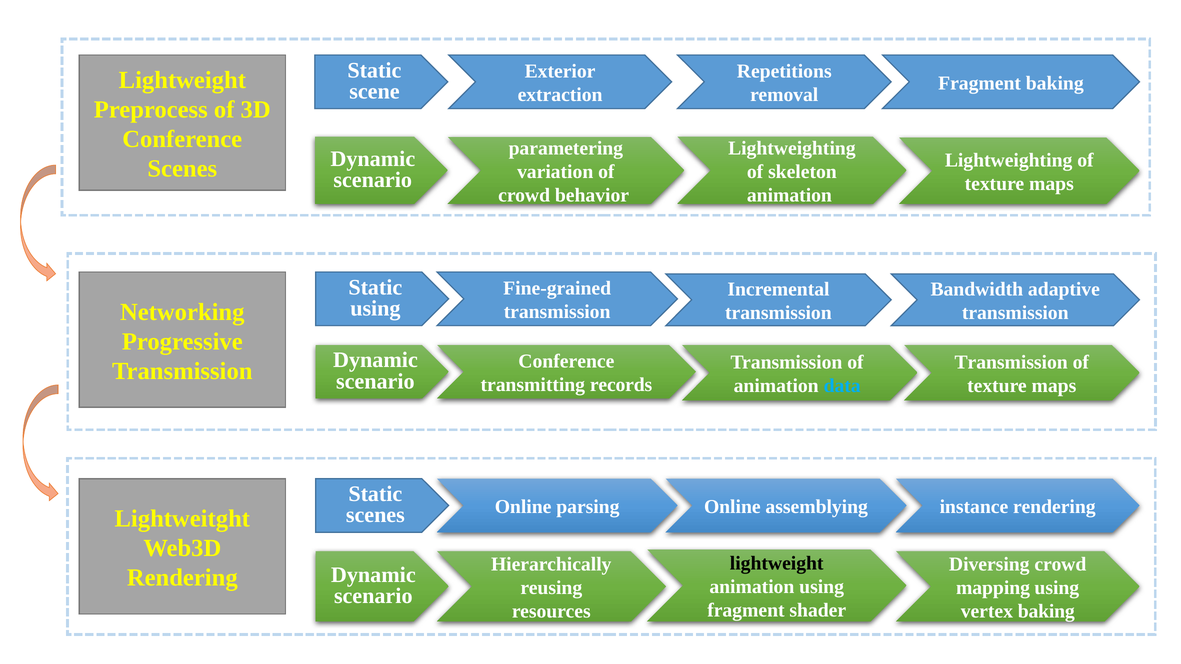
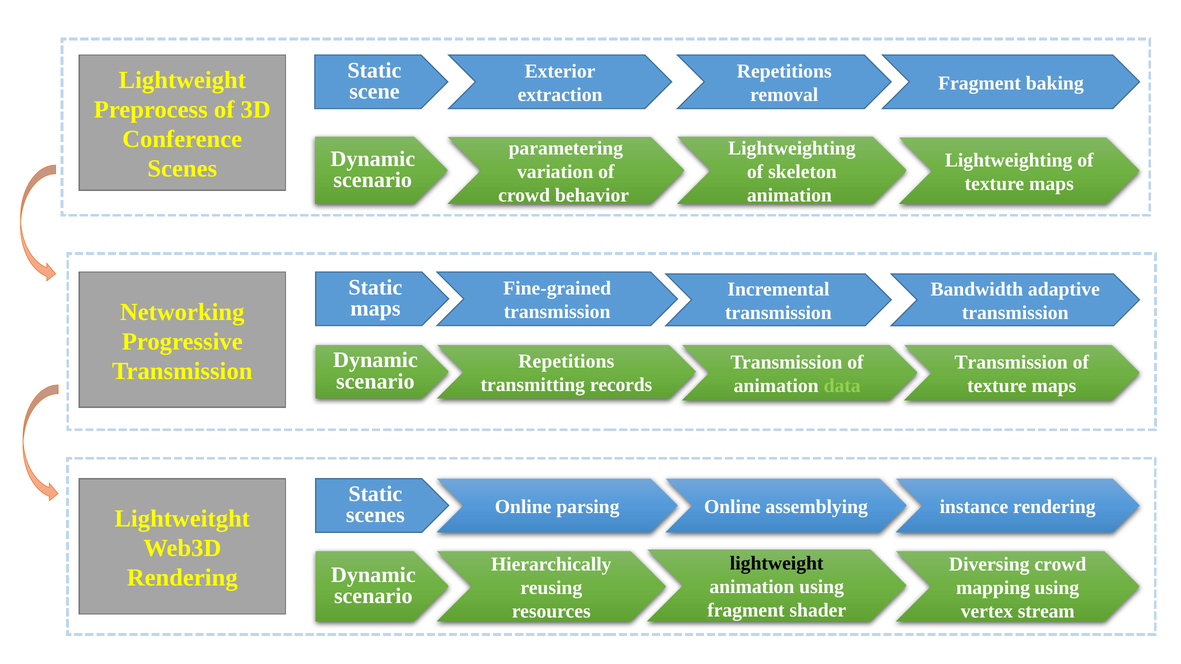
using: using -> maps (375, 309)
Conference: Conference -> Repetitions (566, 361)
data colour: light blue -> light green (842, 386)
vertex baking: baking -> stream (1046, 612)
